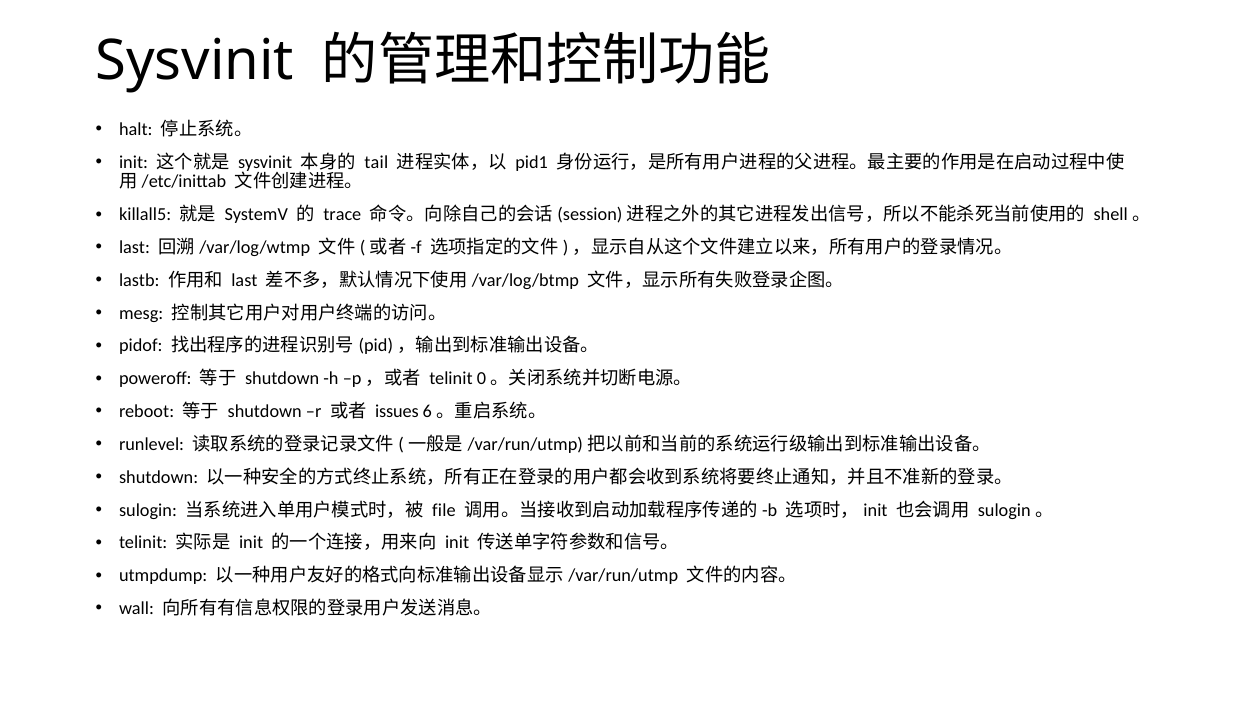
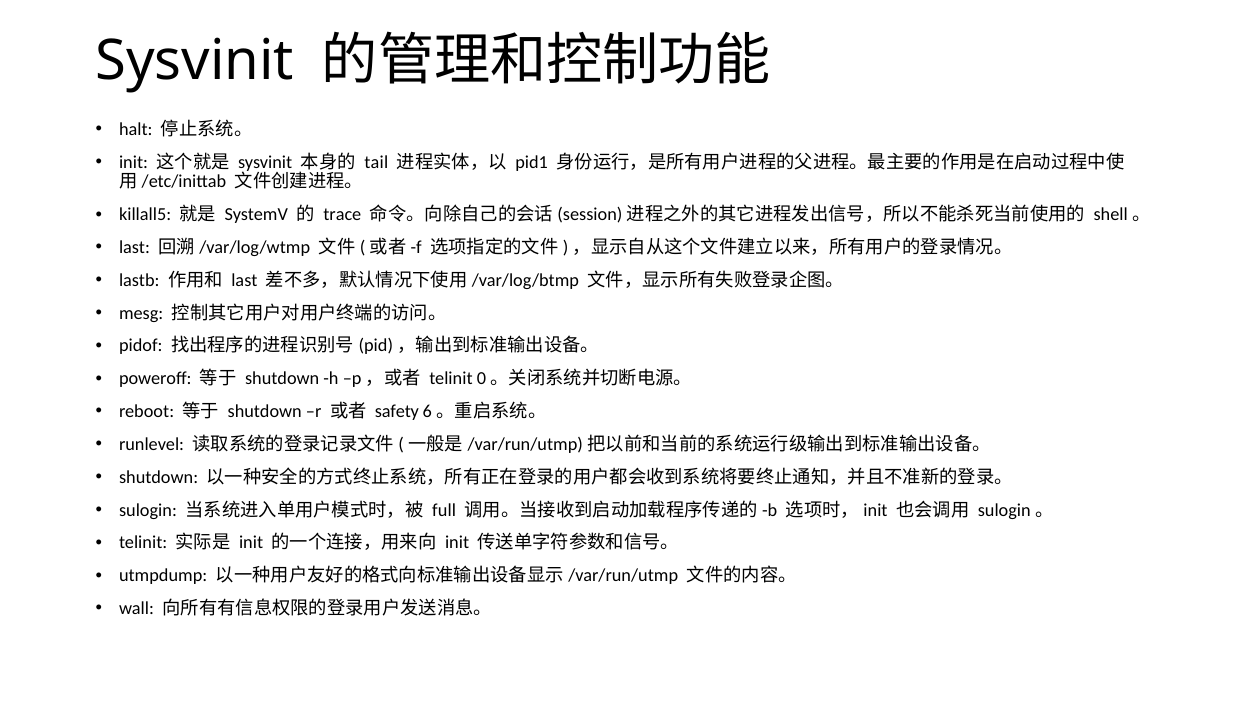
issues: issues -> safety (397, 411)
file: file -> full (444, 510)
